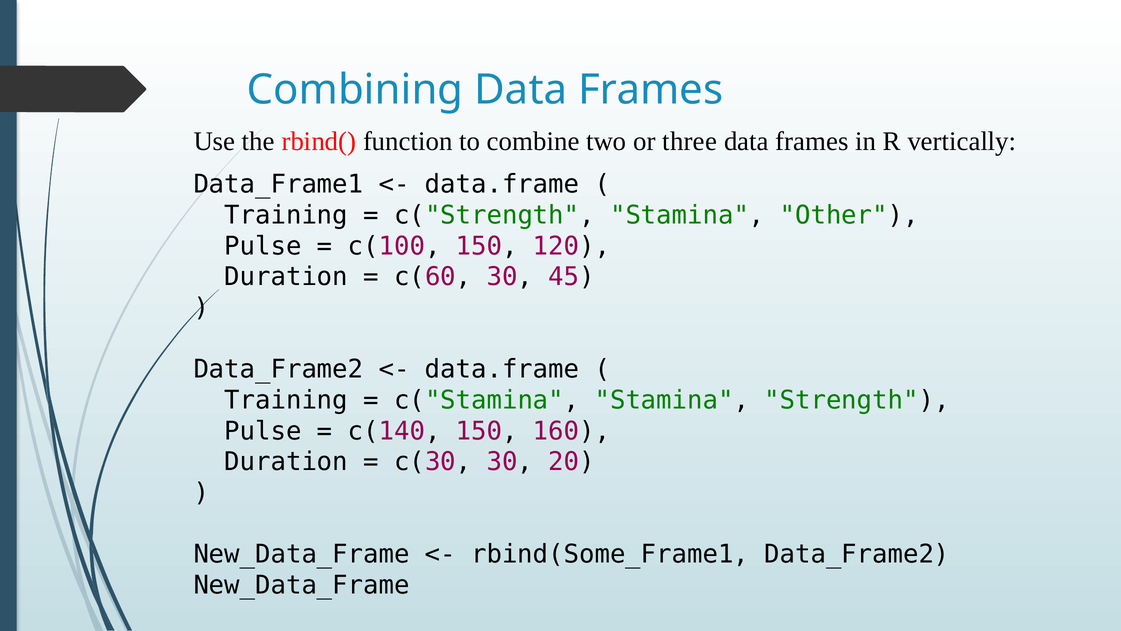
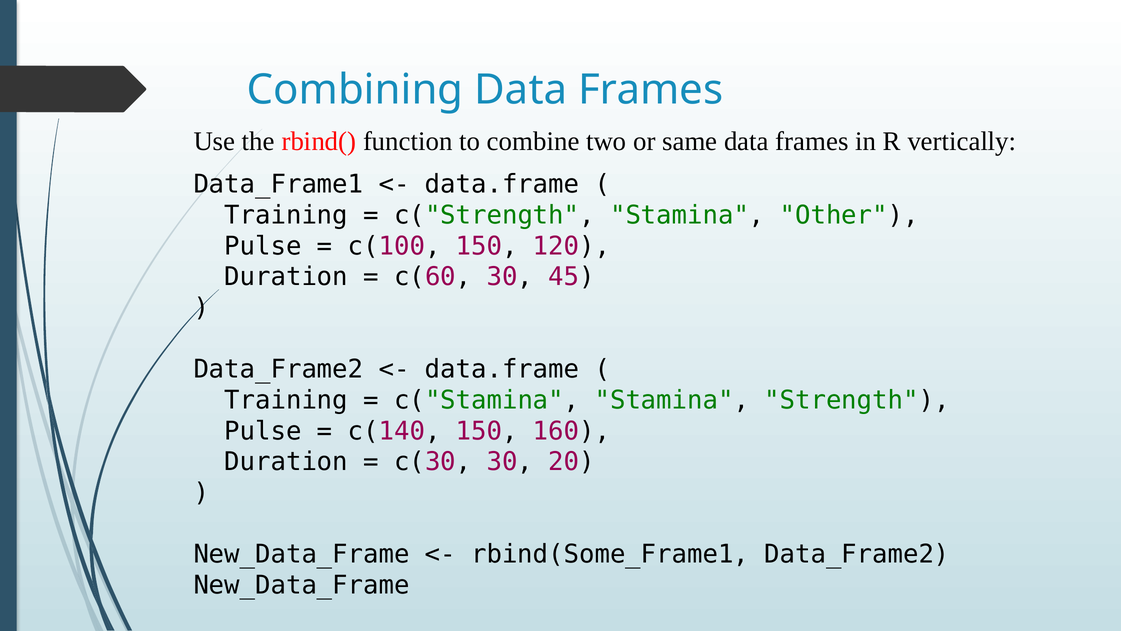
three: three -> same (690, 141)
